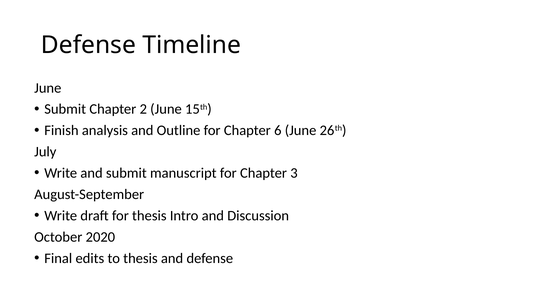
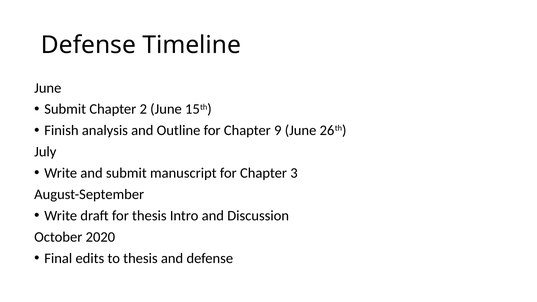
6: 6 -> 9 (278, 131)
